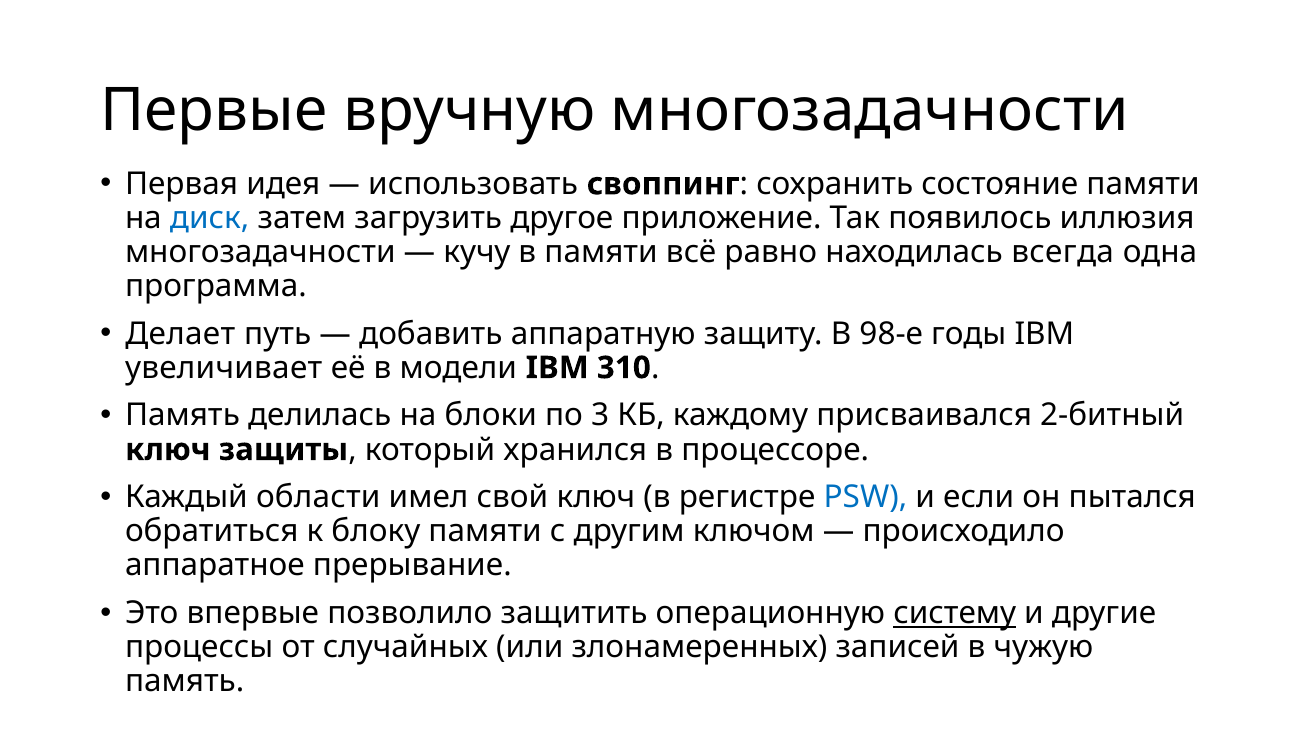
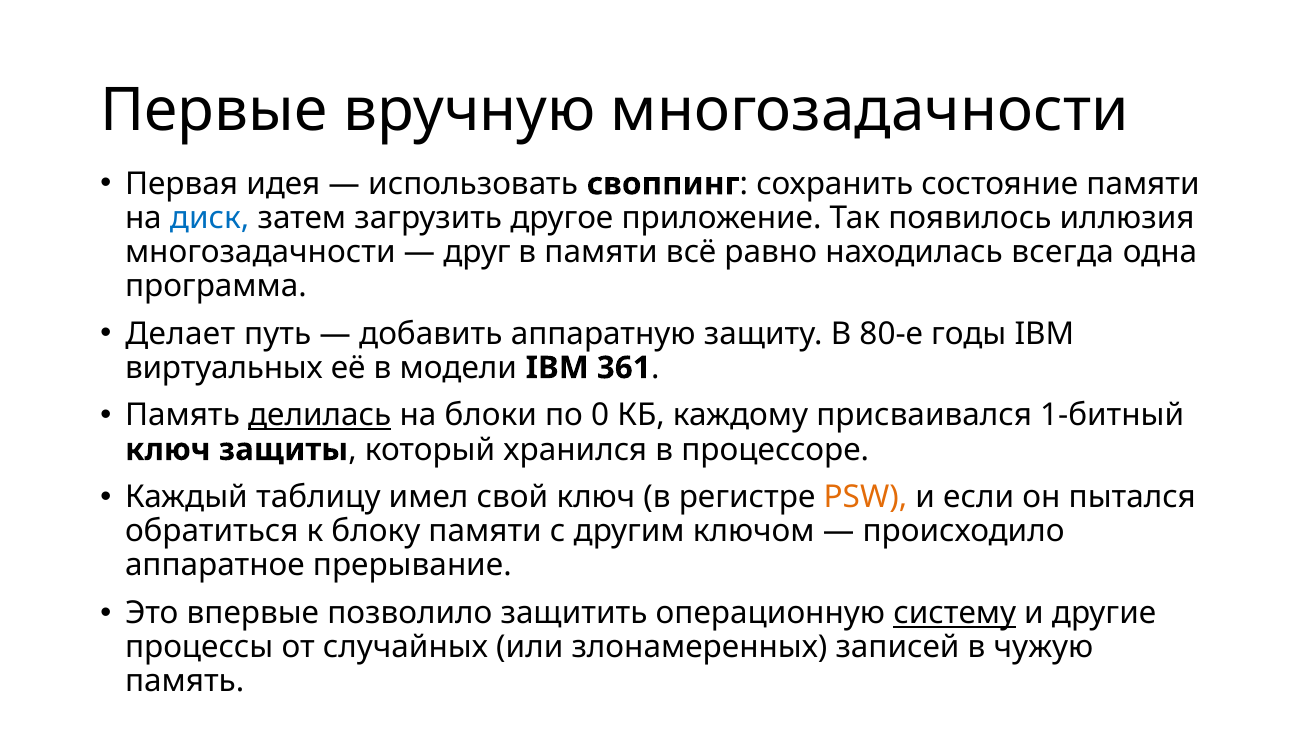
кучу: кучу -> друг (477, 252)
98-е: 98-е -> 80-е (891, 334)
увеличивает: увеличивает -> виртуальных (224, 368)
310: 310 -> 361 (624, 368)
делилась underline: none -> present (320, 416)
3: 3 -> 0 (600, 416)
2-битный: 2-битный -> 1-битный (1112, 416)
области: области -> таблицу (318, 498)
PSW colour: blue -> orange (865, 498)
